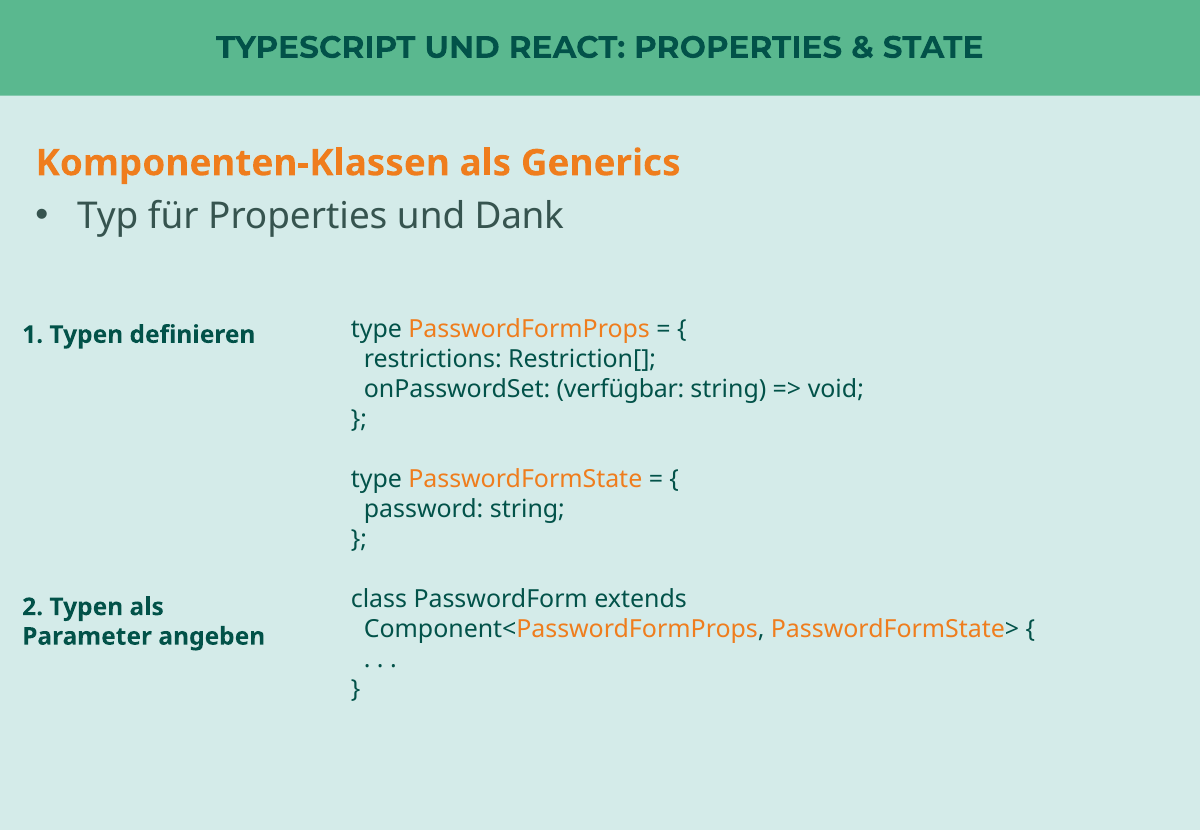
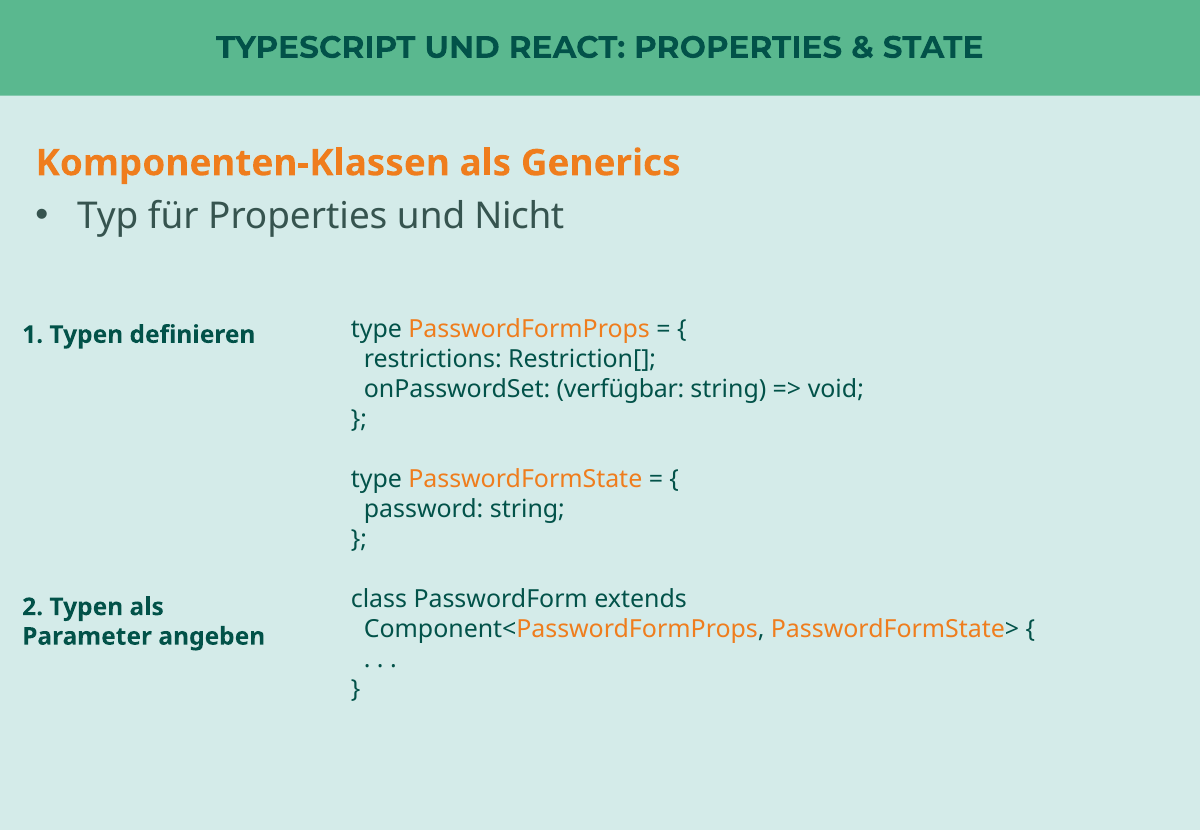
Dank: Dank -> Nicht (519, 216)
